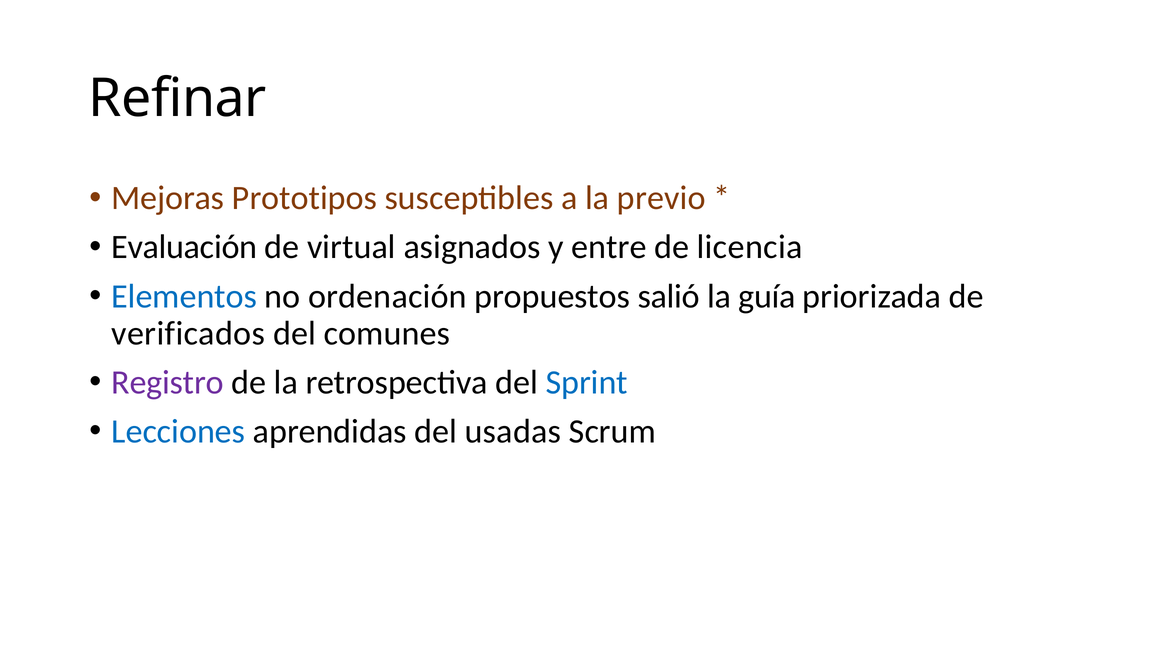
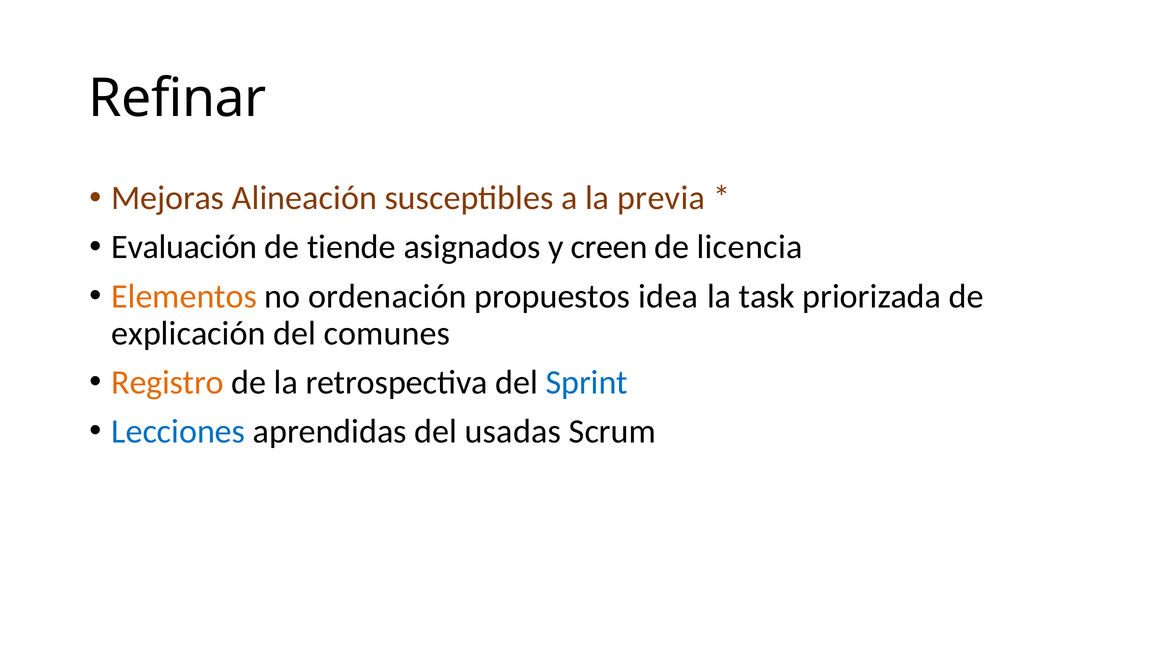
Prototipos: Prototipos -> Alineación (304, 198)
previo: previo -> previa (661, 198)
virtual: virtual -> tiende (351, 247)
entre: entre -> creen (609, 247)
Elementos colour: blue -> orange (184, 296)
salió: salió -> idea (668, 296)
guía: guía -> task (767, 296)
verificados: verificados -> explicación (188, 333)
Registro colour: purple -> orange (168, 382)
